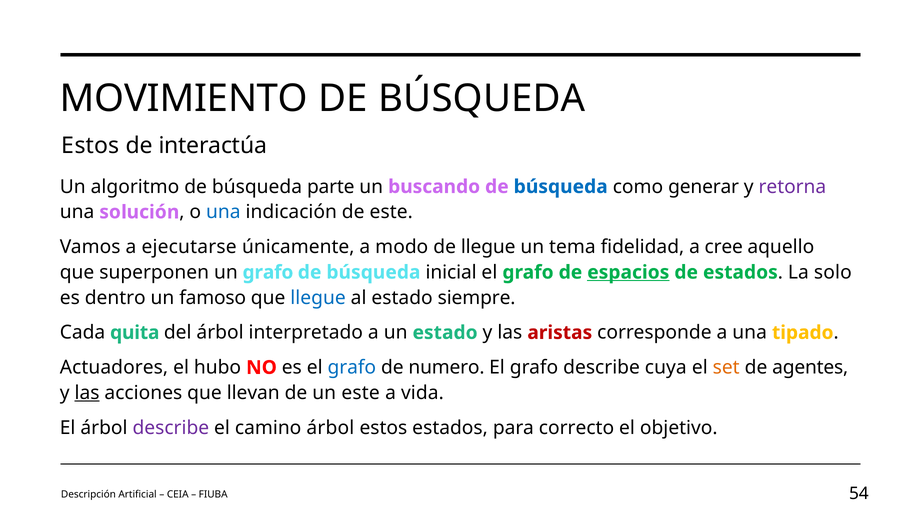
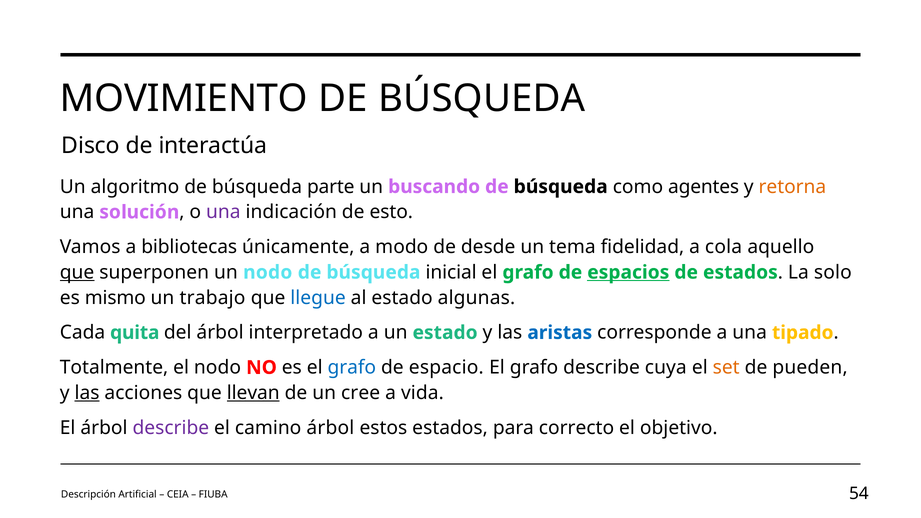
Estos: Estos -> Disco (91, 146)
búsqueda colour: blue -> black (561, 187)
generar: generar -> agentes (704, 187)
retorna colour: purple -> orange (792, 187)
una colour: blue -> purple (223, 212)
de este: este -> esto (391, 212)
ejecutarse: ejecutarse -> bibliotecas (189, 247)
de llegue: llegue -> desde (488, 247)
cree: cree -> cola (724, 247)
que underline: none -> present (77, 272)
un grafo: grafo -> nodo (268, 272)
dentro: dentro -> mismo (115, 298)
famoso: famoso -> trabajo (213, 298)
siempre: siempre -> algunas (476, 298)
aristas colour: red -> blue (560, 333)
Actuadores: Actuadores -> Totalmente (114, 368)
el hubo: hubo -> nodo (217, 368)
numero: numero -> espacio (446, 368)
agentes: agentes -> pueden (810, 368)
llevan underline: none -> present (253, 393)
un este: este -> cree (361, 393)
